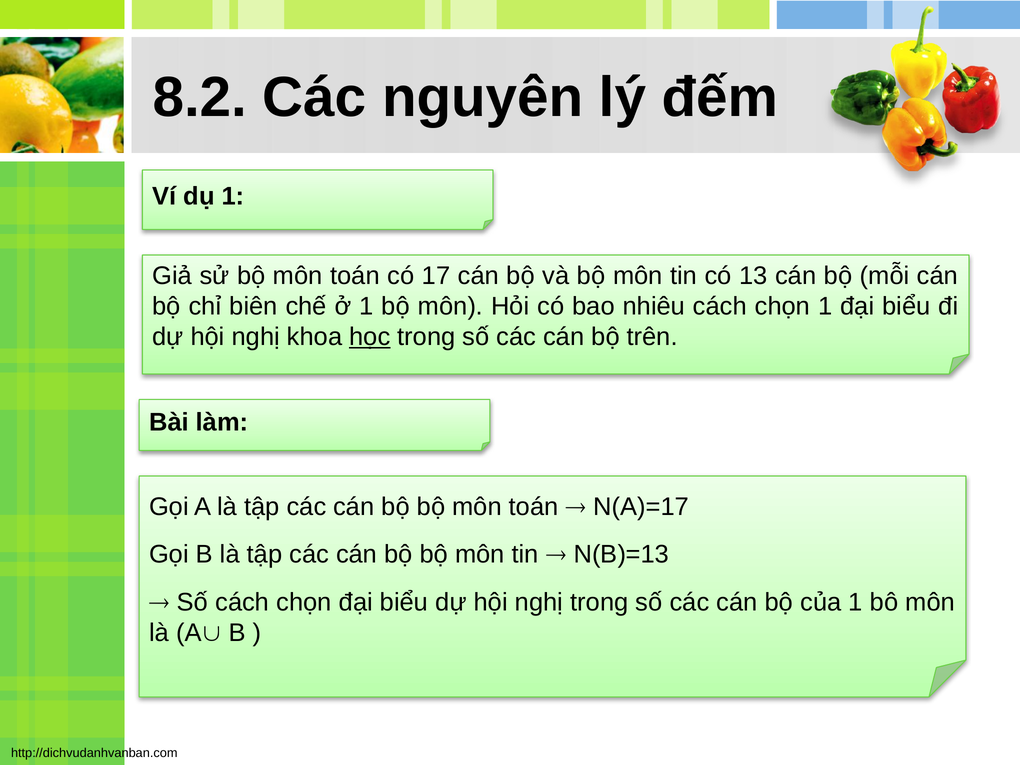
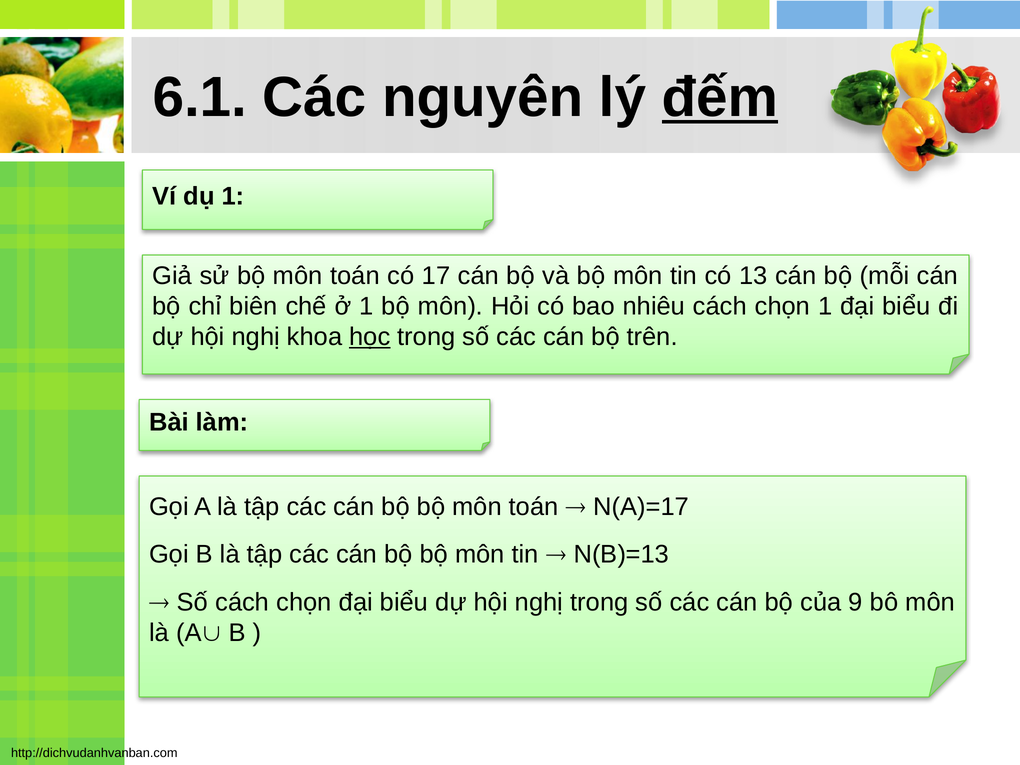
8.2: 8.2 -> 6.1 (200, 97)
đếm underline: none -> present (720, 97)
của 1: 1 -> 9 (856, 602)
